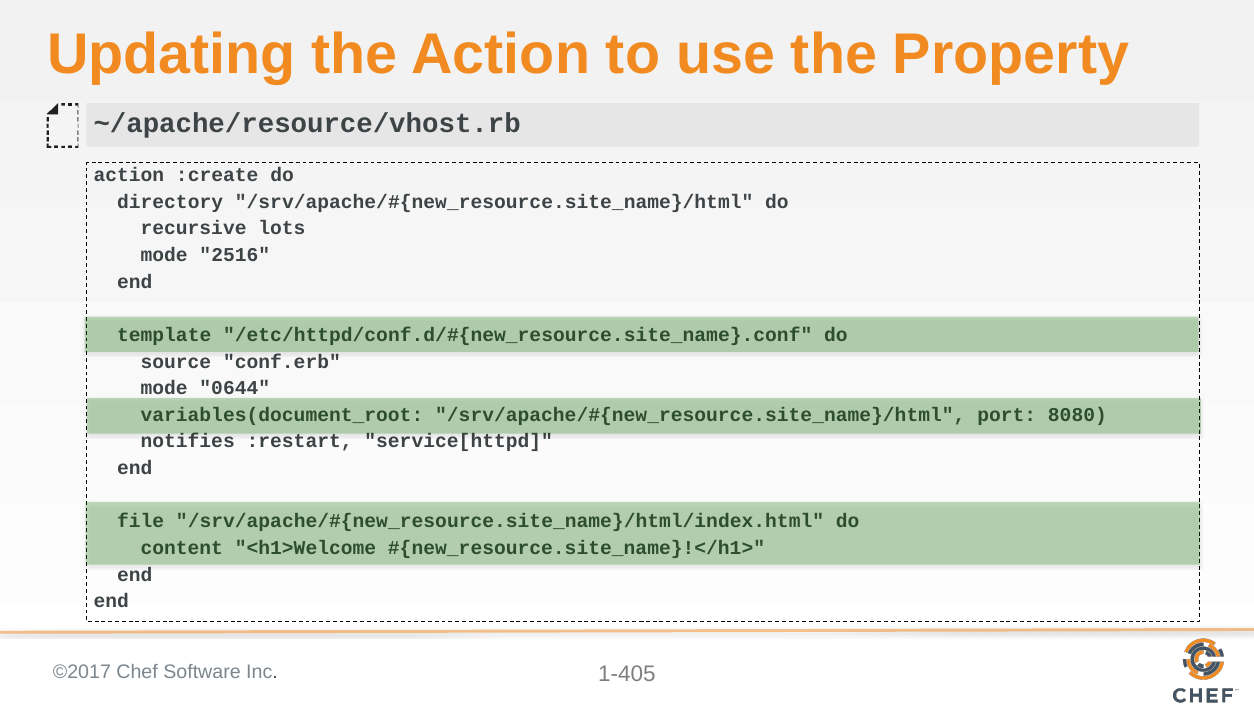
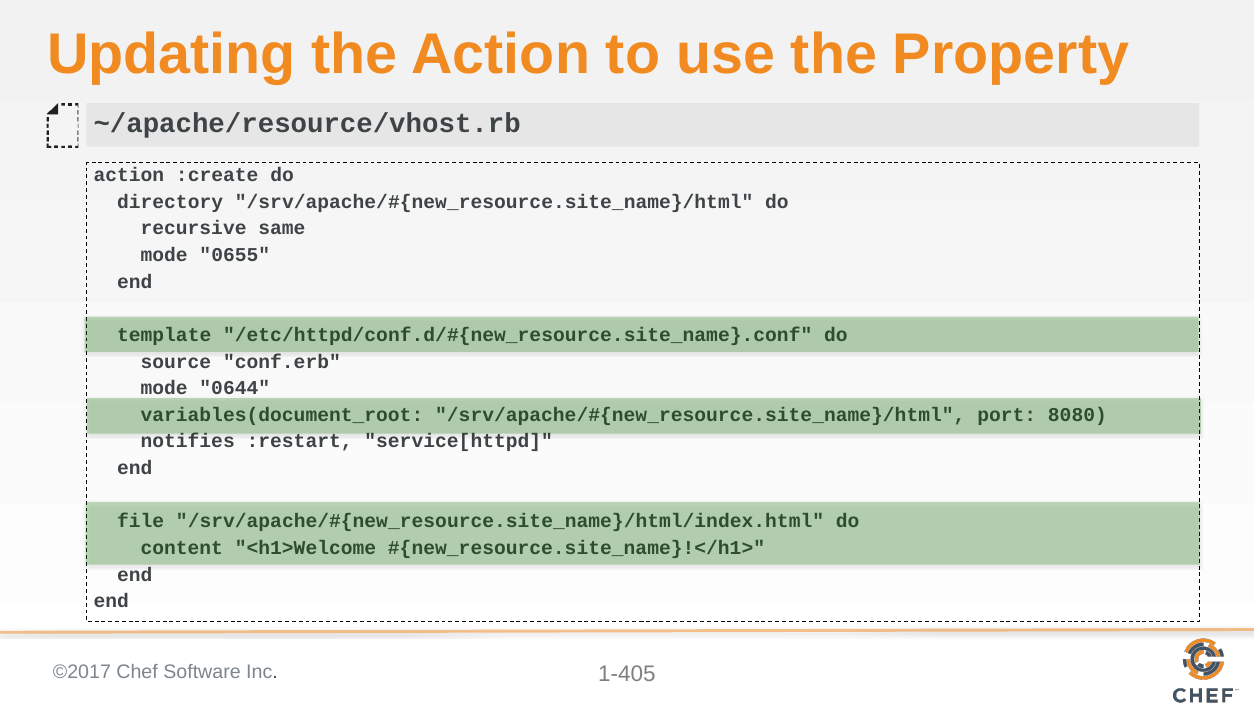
lots: lots -> same (282, 228)
2516: 2516 -> 0655 (235, 255)
